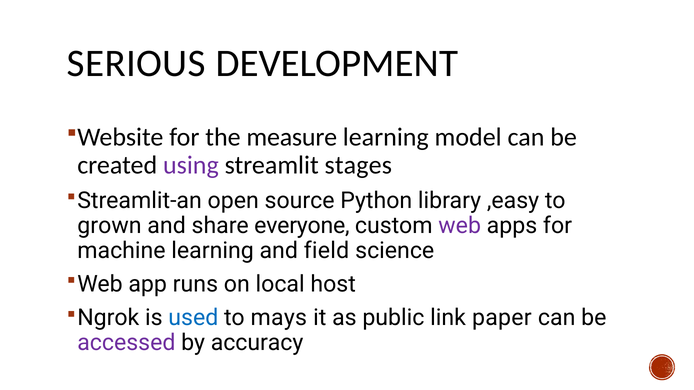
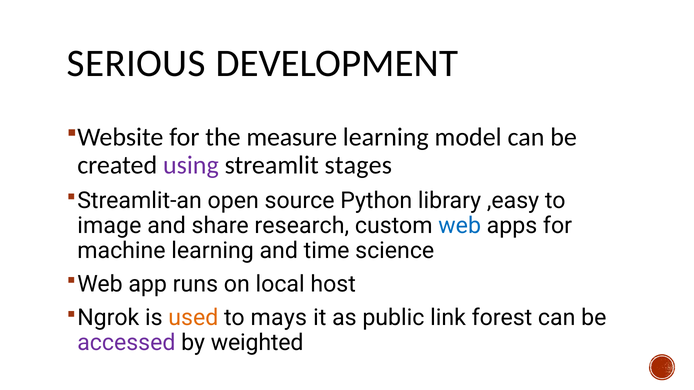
grown: grown -> image (109, 226)
everyone: everyone -> research (302, 226)
web colour: purple -> blue (460, 226)
field: field -> time (327, 251)
used colour: blue -> orange (193, 318)
paper: paper -> forest (502, 318)
accuracy: accuracy -> weighted (257, 343)
